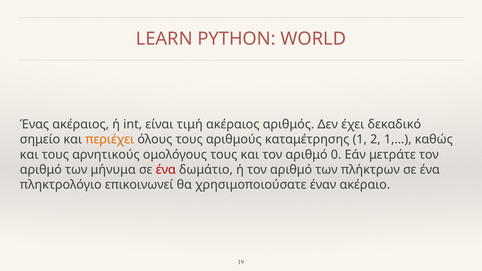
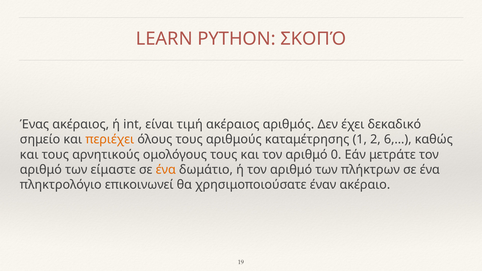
WORLD: WORLD -> ΣΚΟΠΌ (313, 39)
1,…: 1,… -> 6,… (398, 140)
μήνυμα: μήνυμα -> είμαστε (113, 170)
ένα colour: red -> orange (166, 170)
